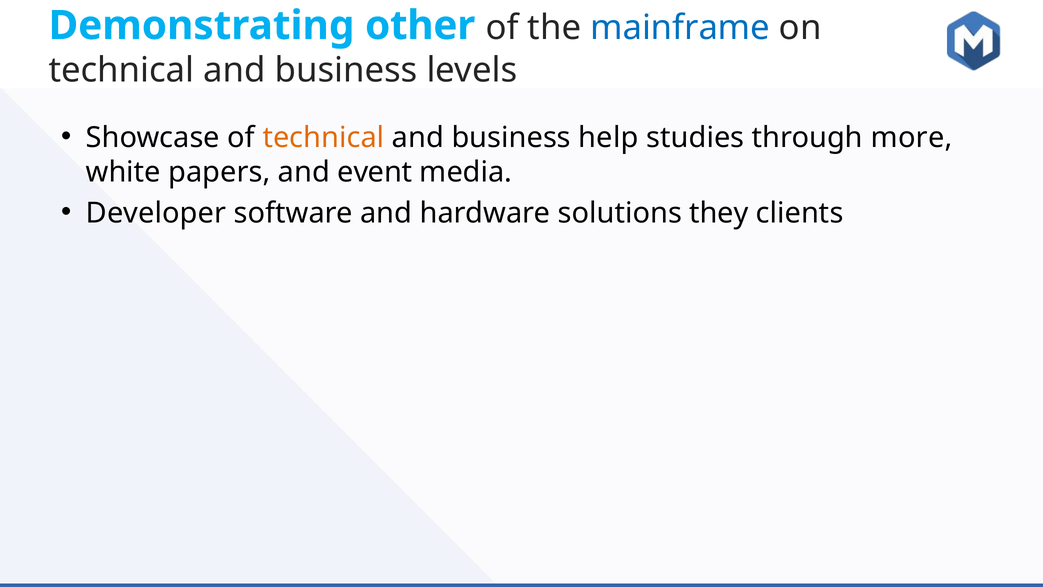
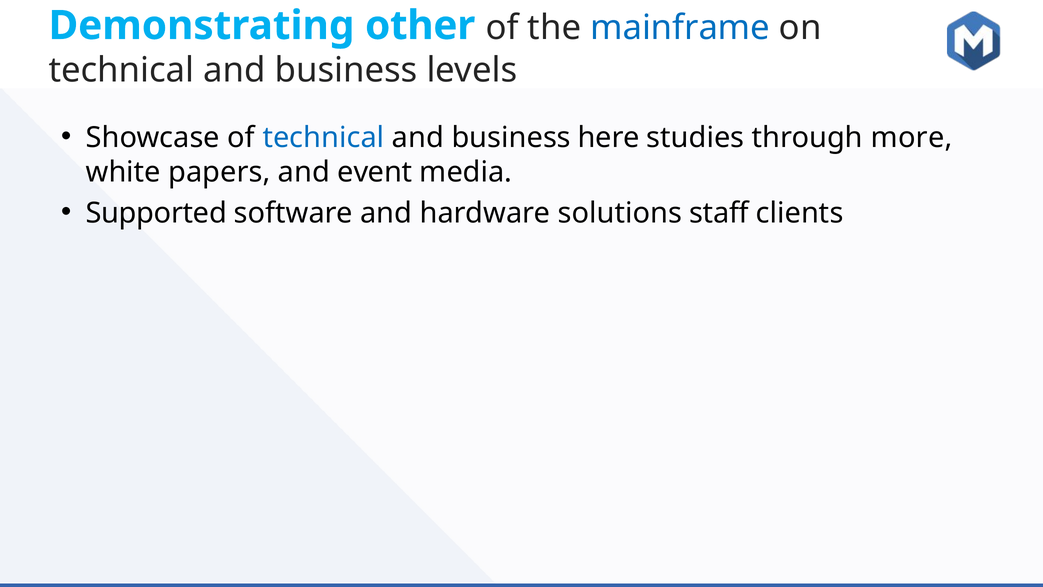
technical colour: orange -> blue (323, 137)
help: help -> here (609, 137)
Developer: Developer -> Supported (156, 213)
they: they -> staff (719, 213)
